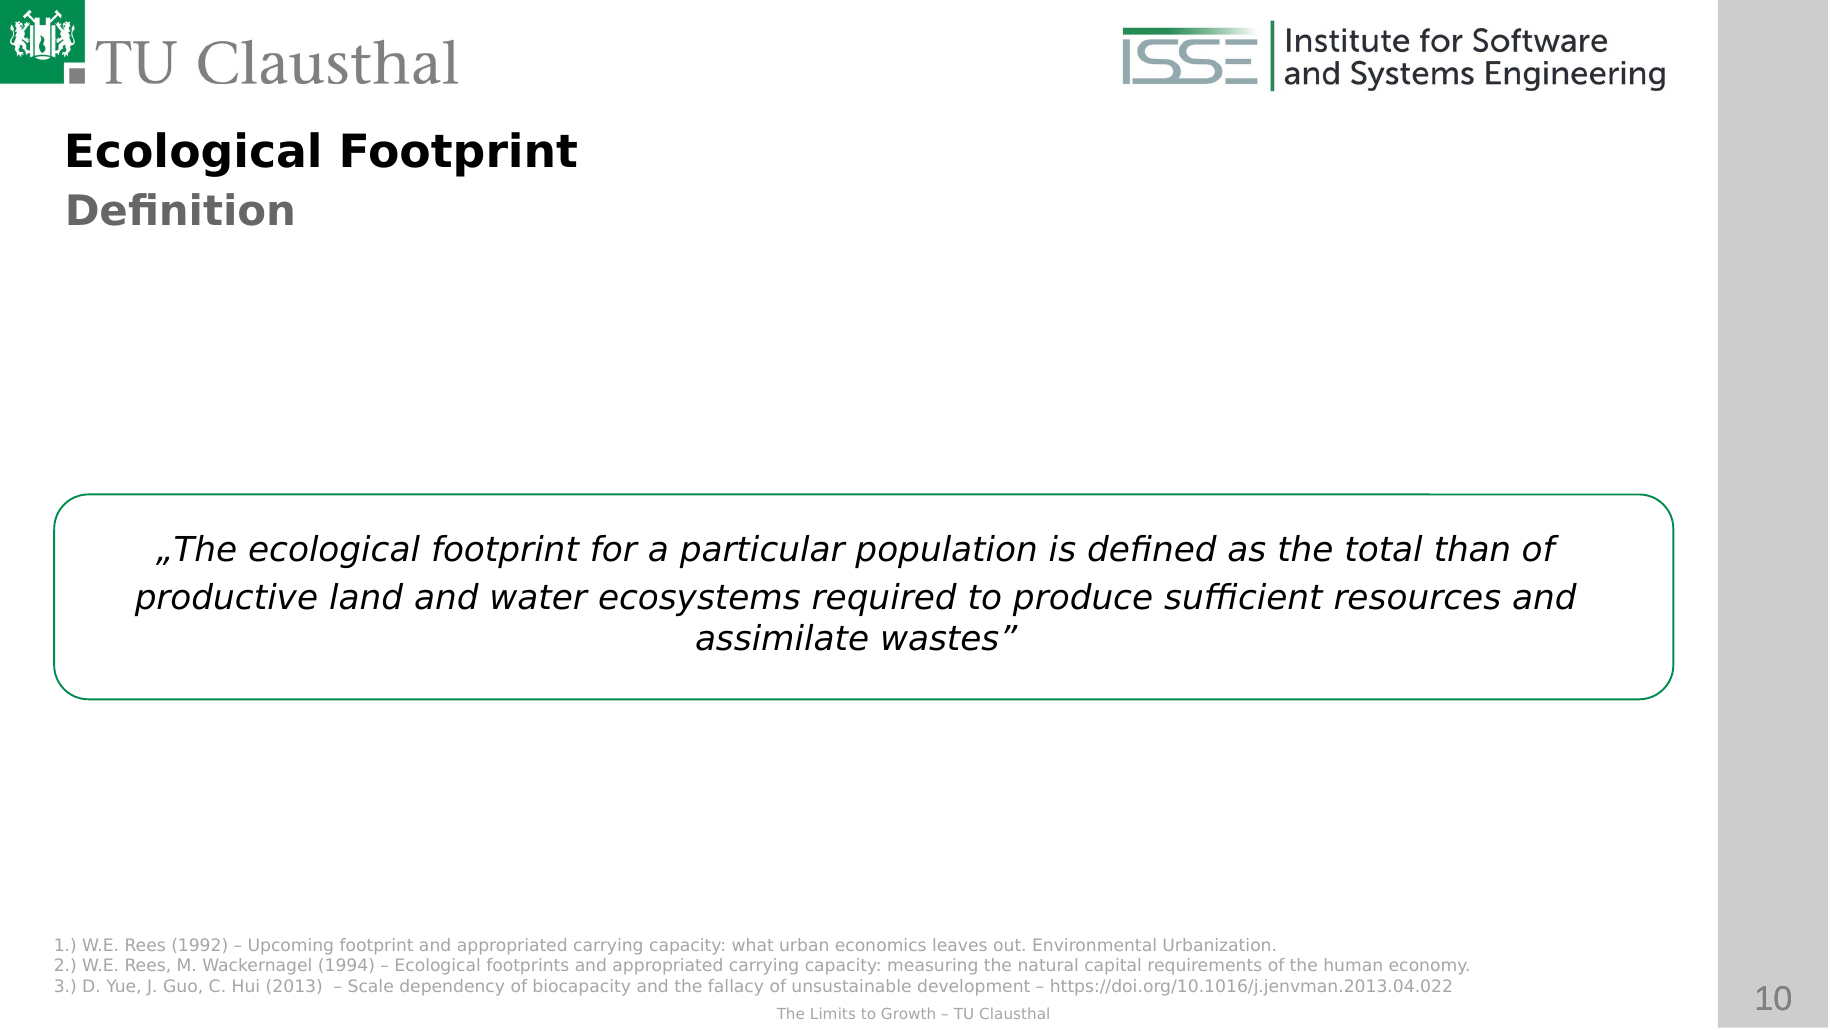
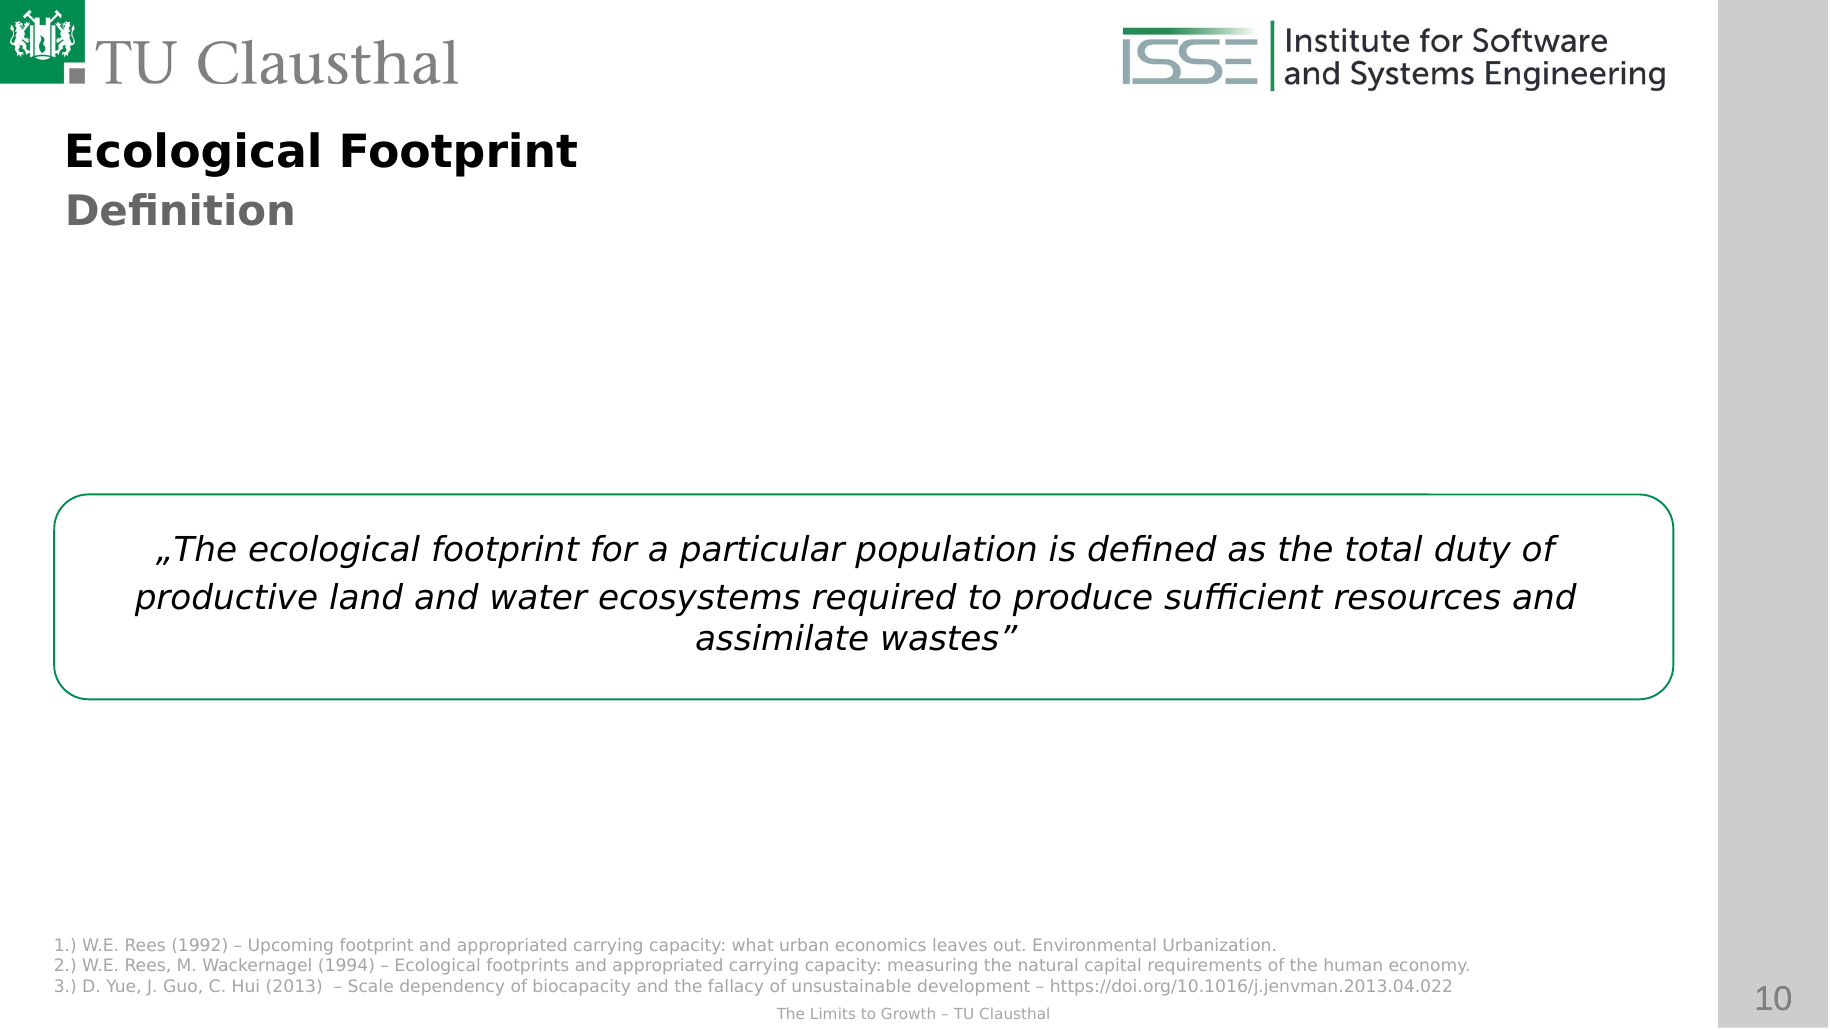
than: than -> duty (1472, 549)
